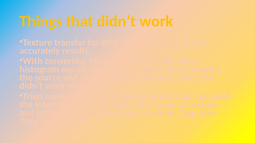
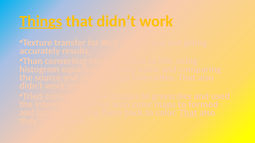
Things underline: none -> present (41, 21)
With: With -> Than (33, 61)
to texture: texture -> formed (203, 105)
